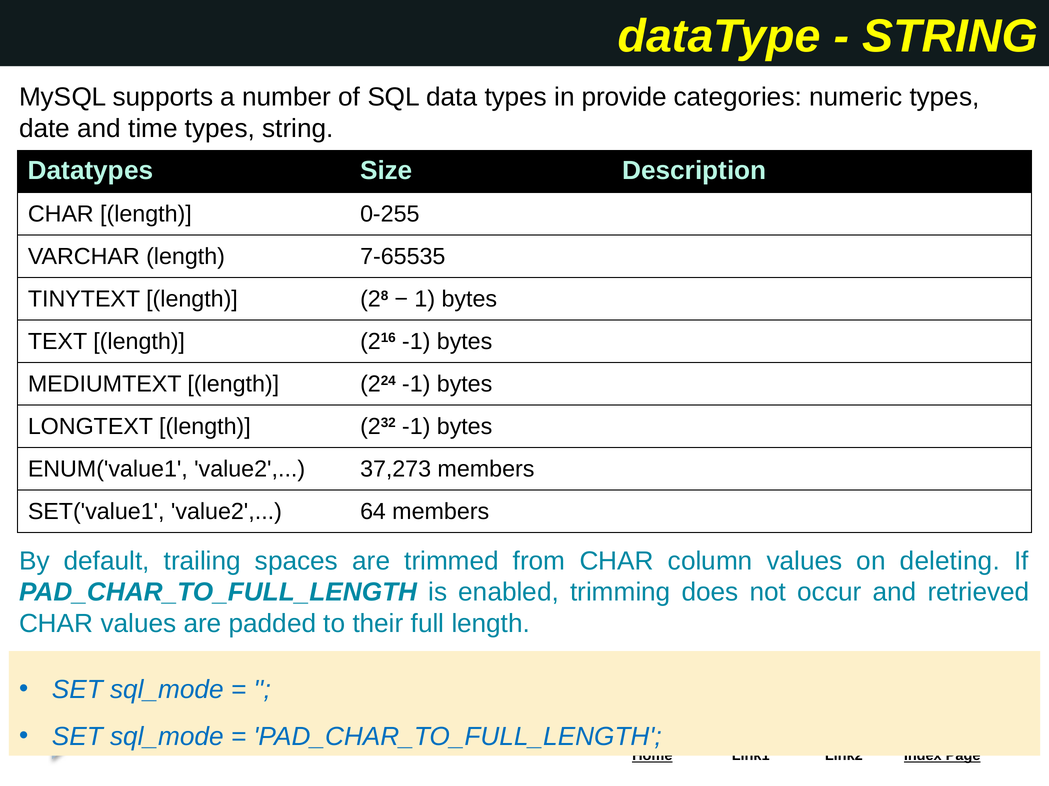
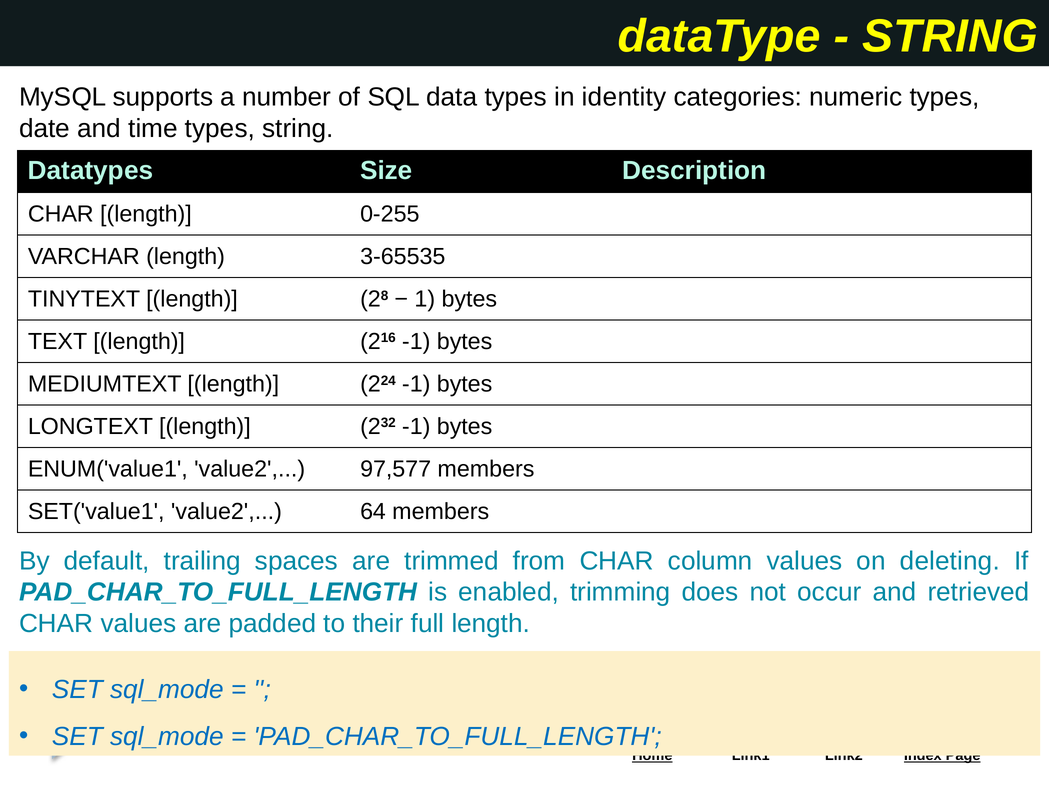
provide: provide -> identity (624, 97)
7-65535: 7-65535 -> 3-65535 (403, 257)
37,273: 37,273 -> 97,577 (396, 470)
